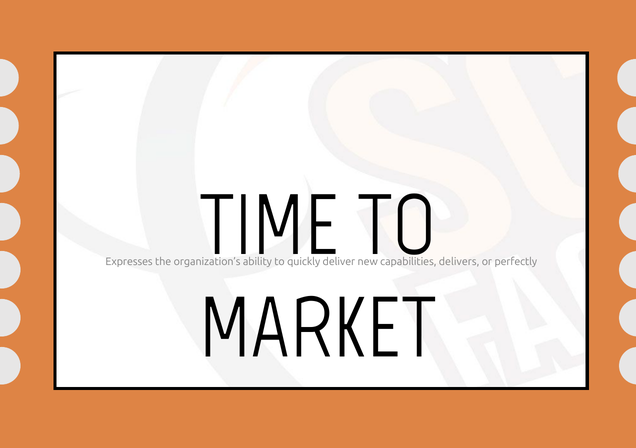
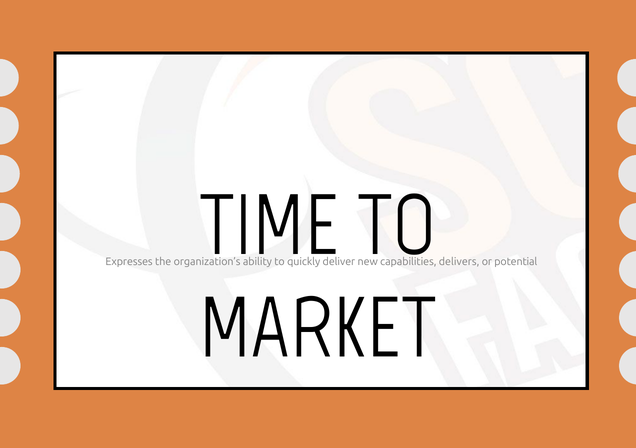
perfectly: perfectly -> potential (516, 262)
